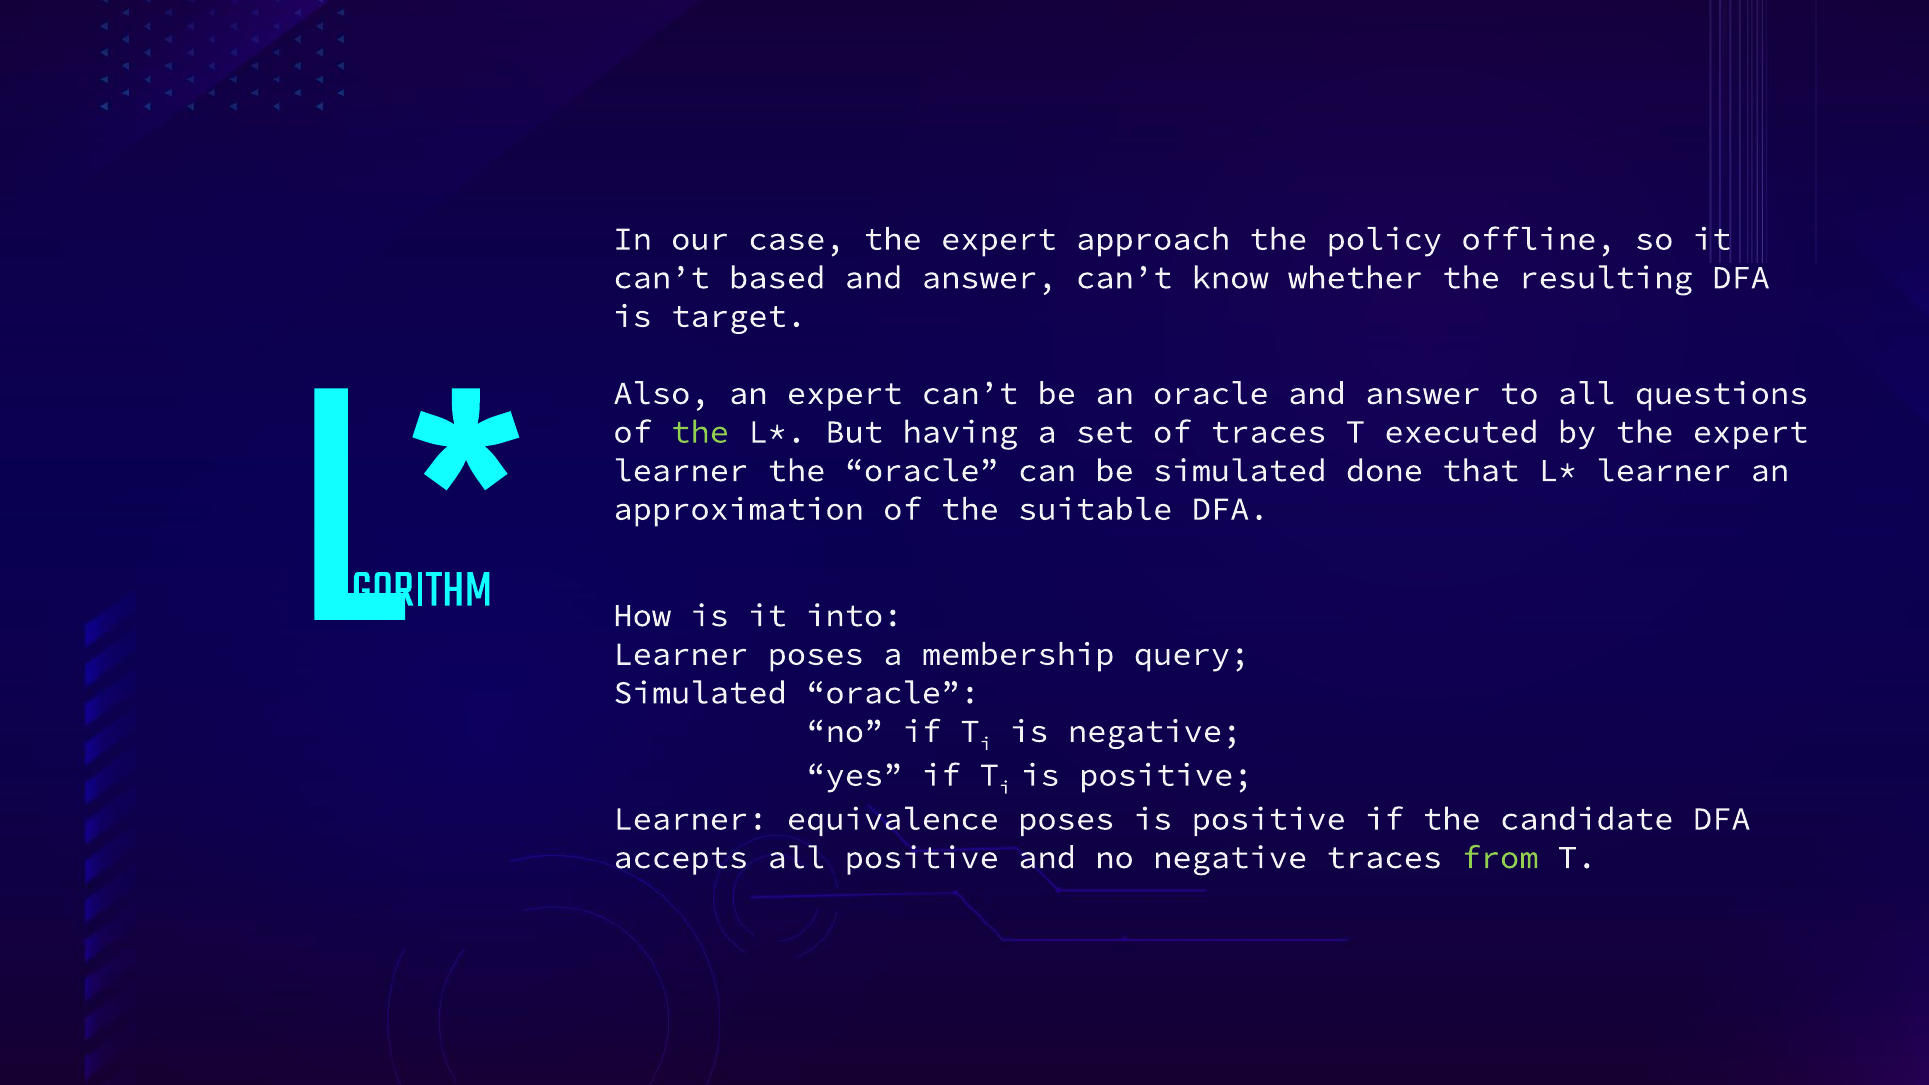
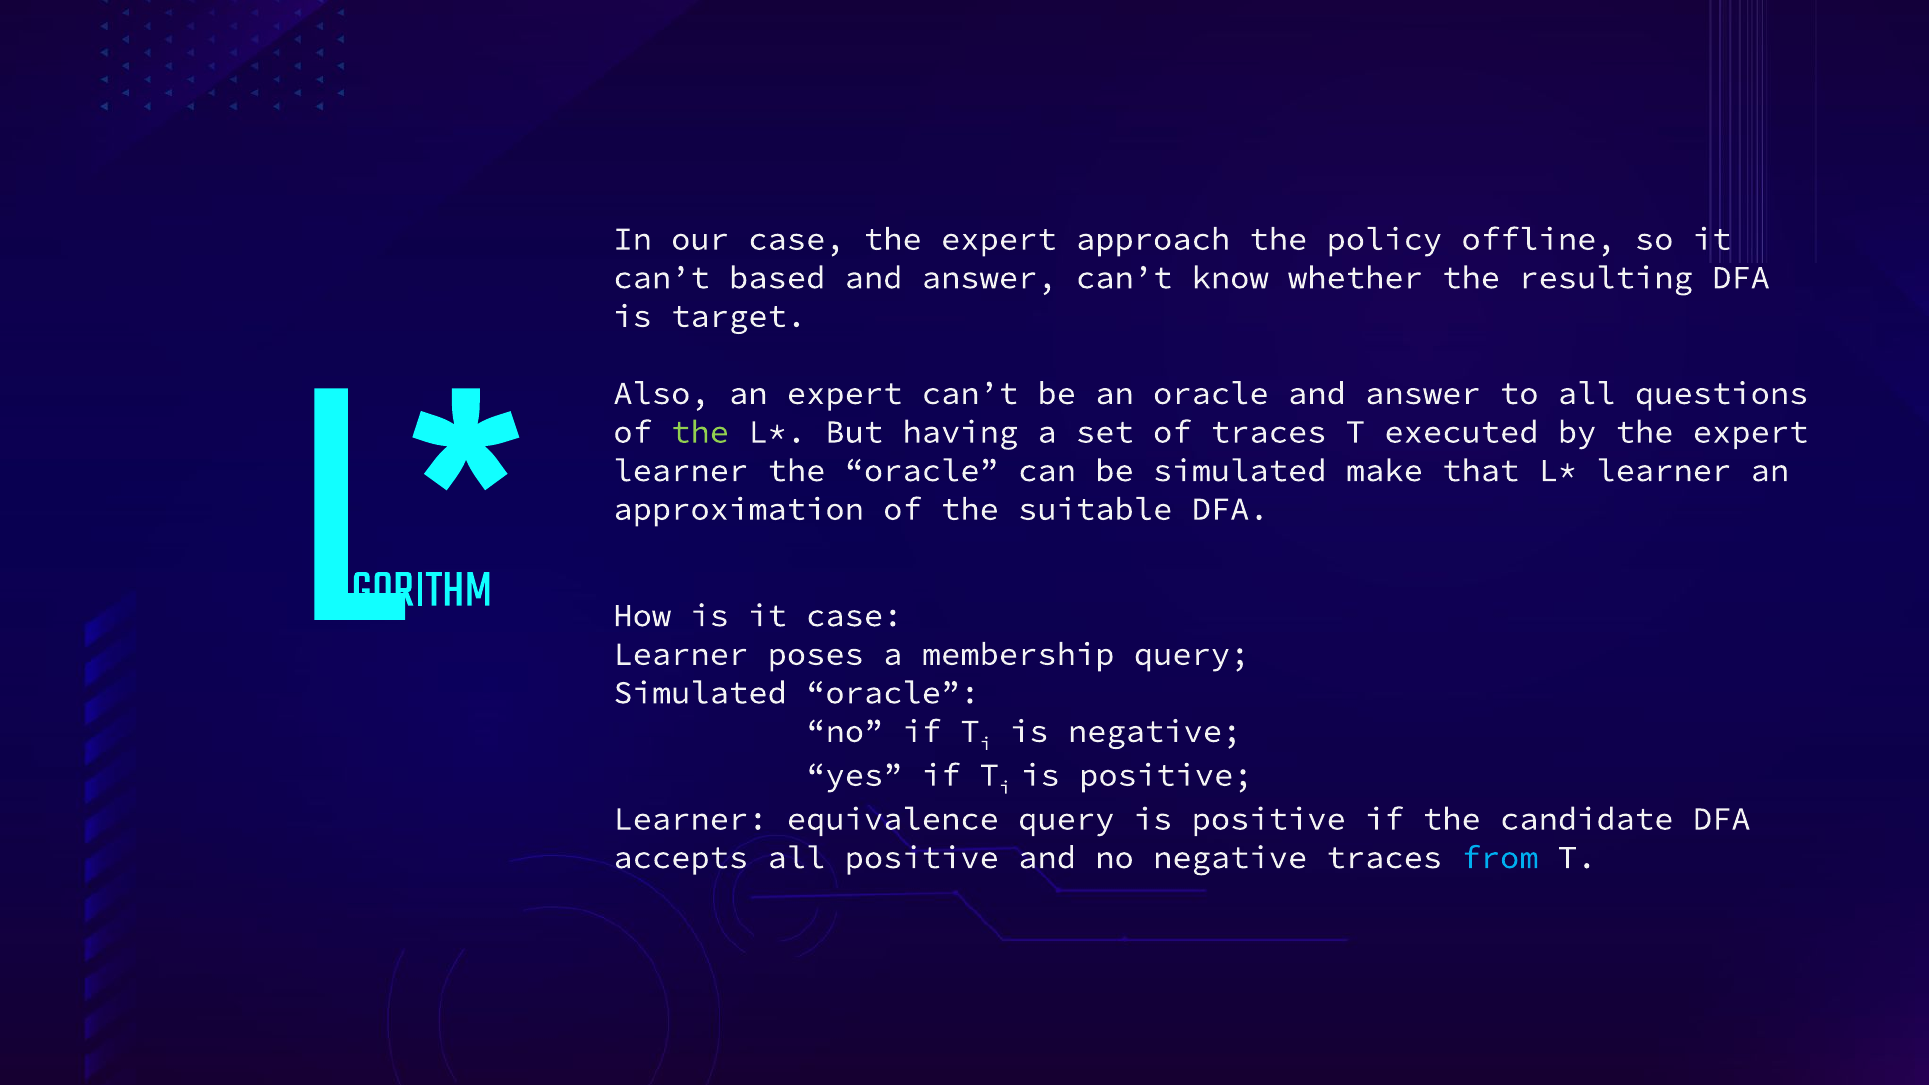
done: done -> make (1384, 471)
it into: into -> case (854, 616)
equivalence poses: poses -> query (1066, 819)
from colour: light green -> light blue (1500, 858)
